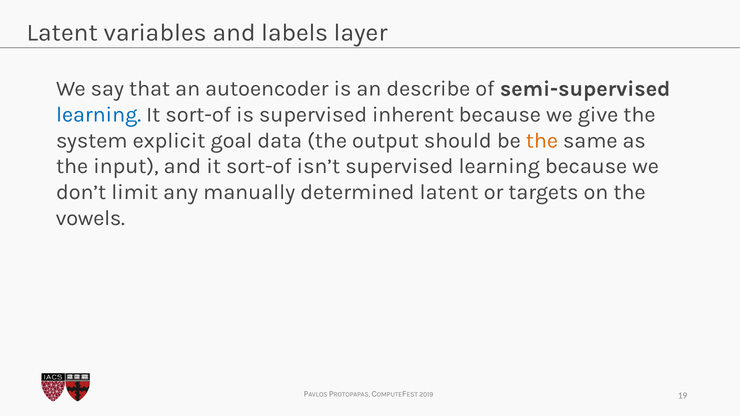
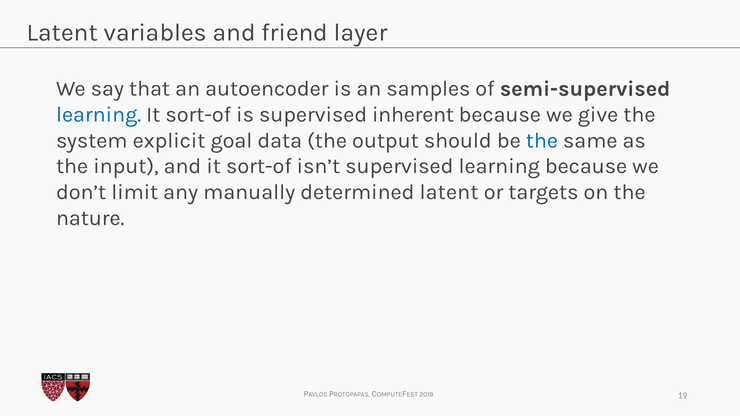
labels: labels -> friend (295, 32)
describe: describe -> samples (428, 89)
the colour: orange -> blue (542, 141)
vowels: vowels -> nature (90, 218)
